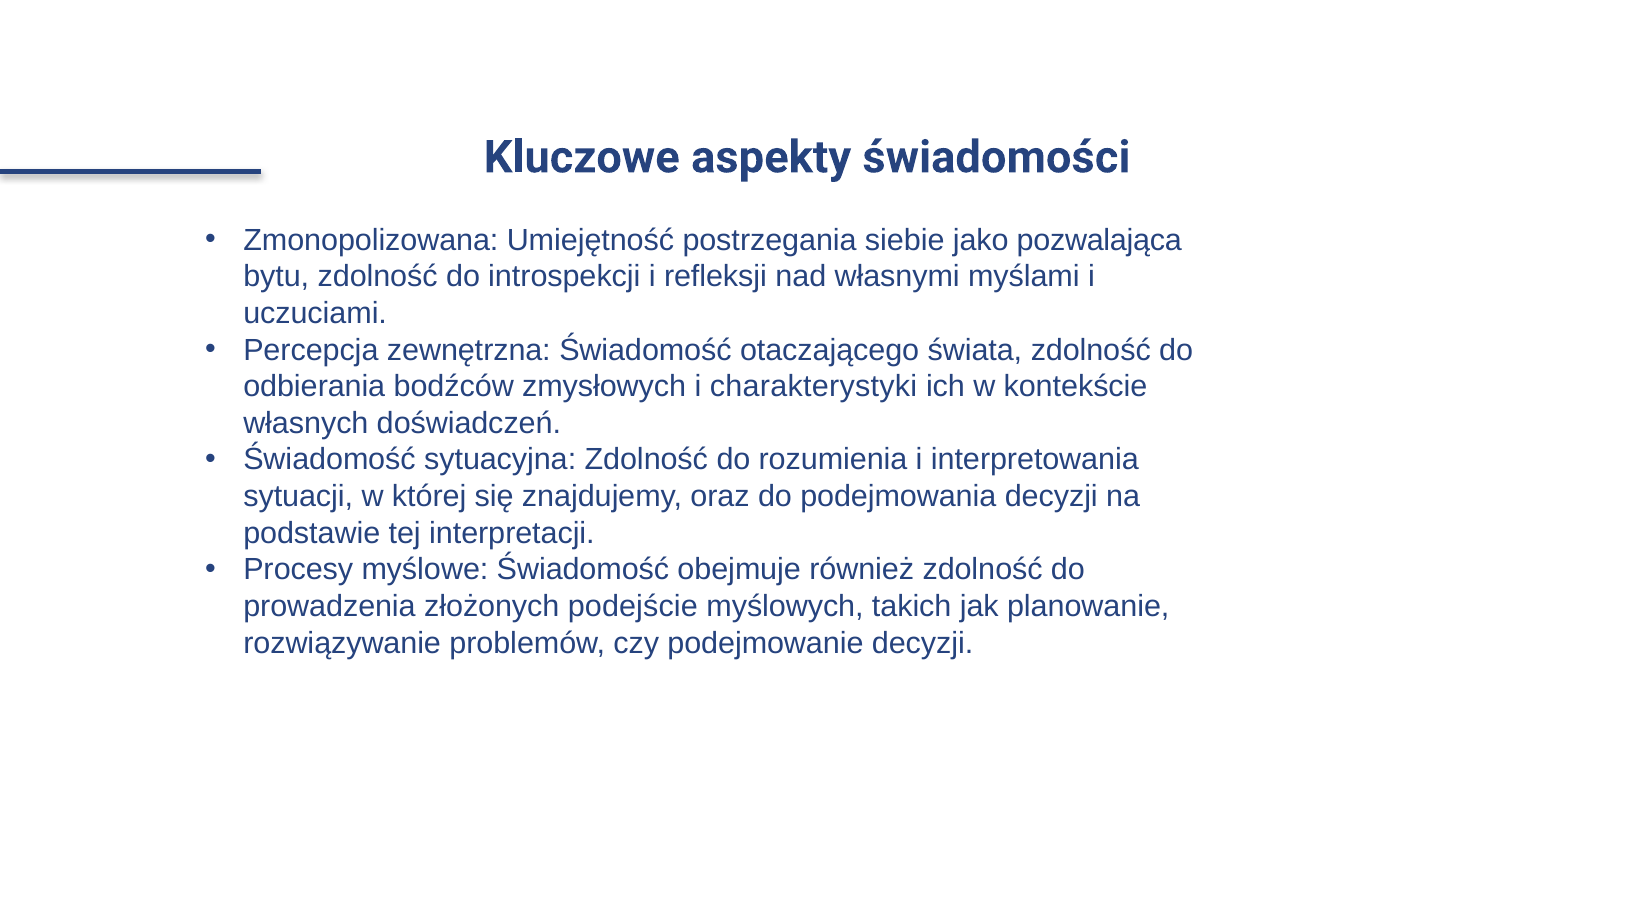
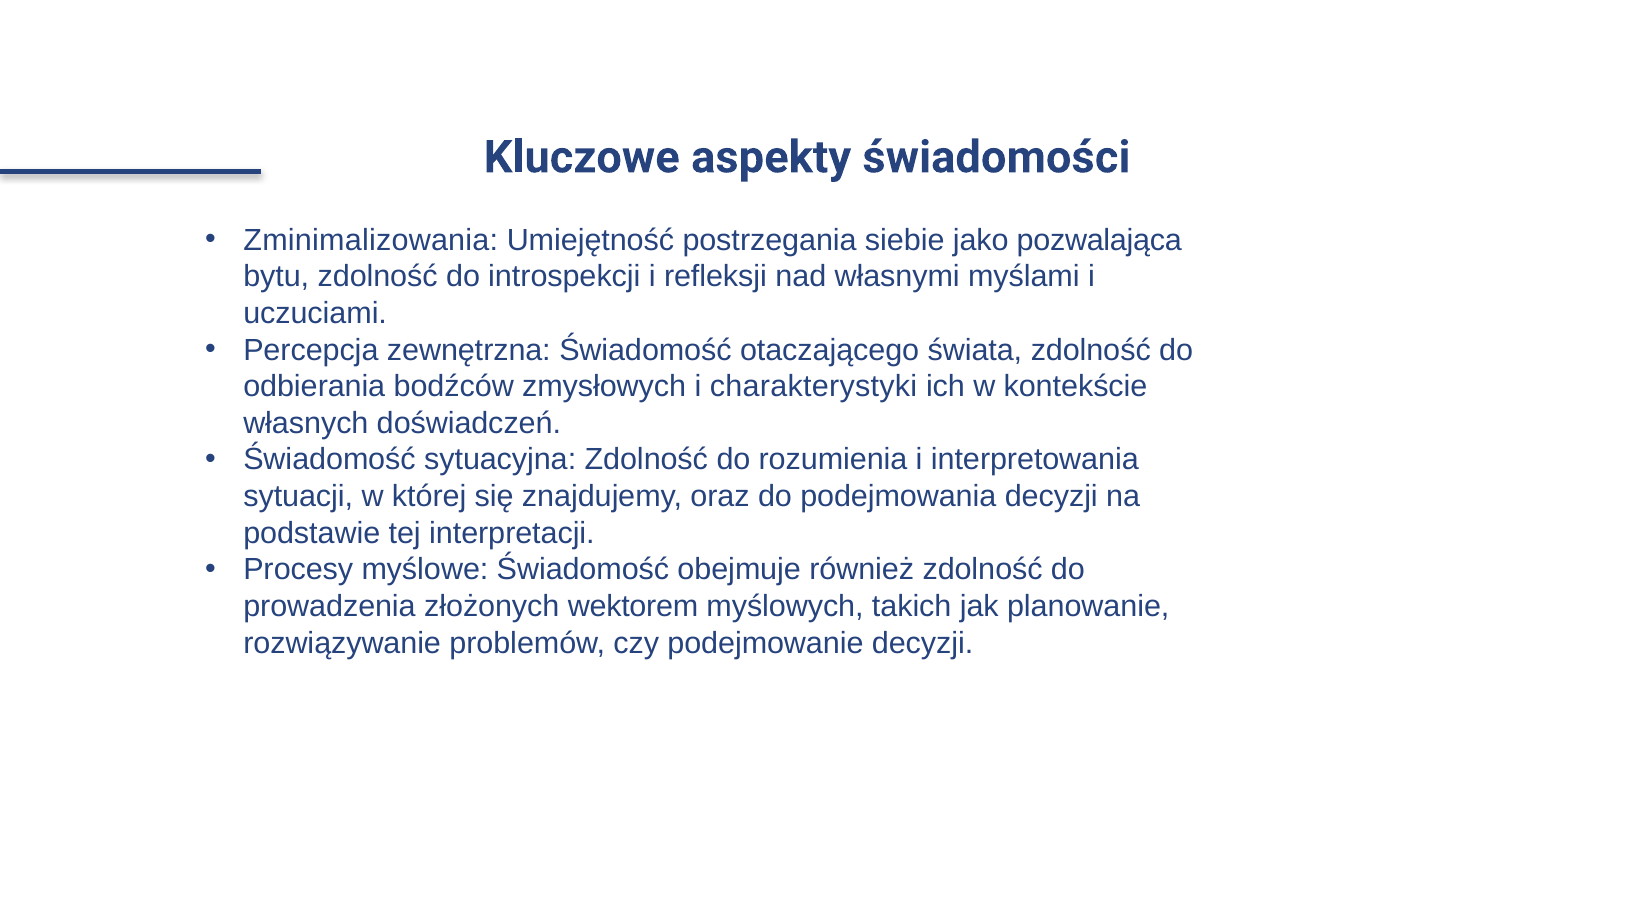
Zmonopolizowana: Zmonopolizowana -> Zminimalizowania (371, 240)
podejście: podejście -> wektorem (633, 606)
